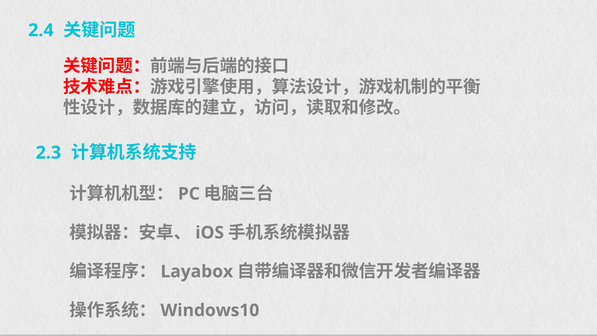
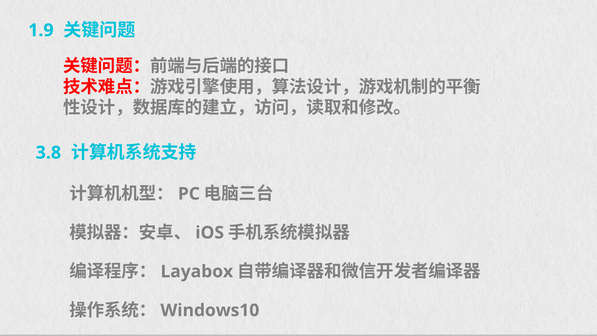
2.4: 2.4 -> 1.9 (41, 30)
2.3: 2.3 -> 3.8 (48, 153)
